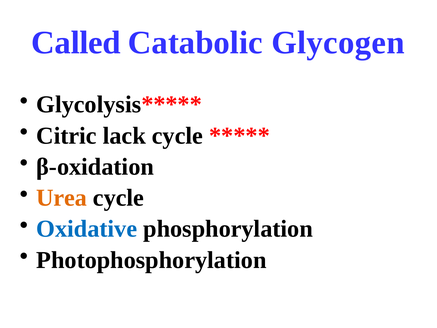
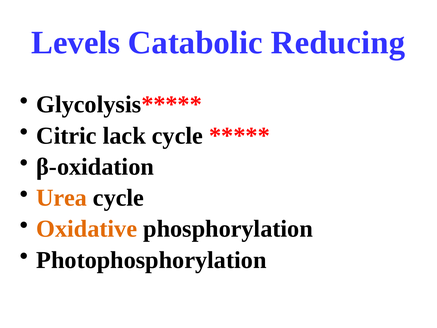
Called: Called -> Levels (76, 43)
Glycogen: Glycogen -> Reducing (338, 43)
Oxidative colour: blue -> orange (87, 229)
